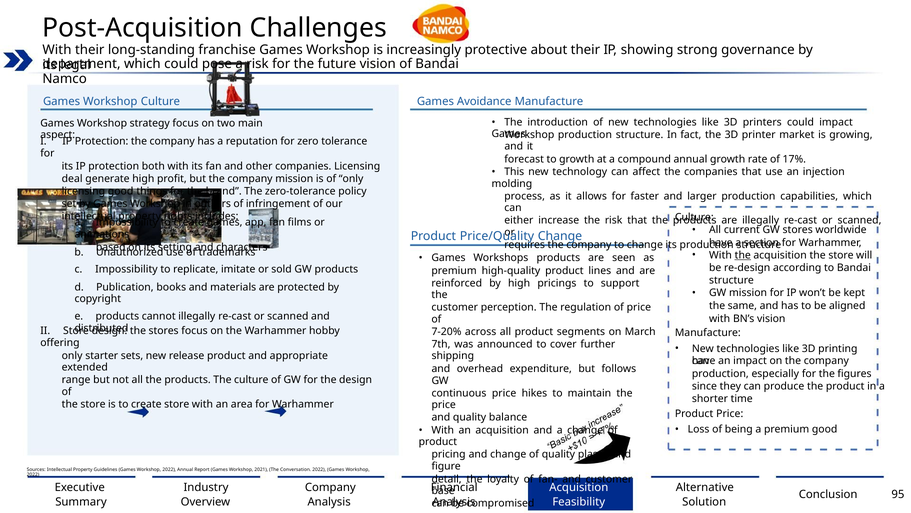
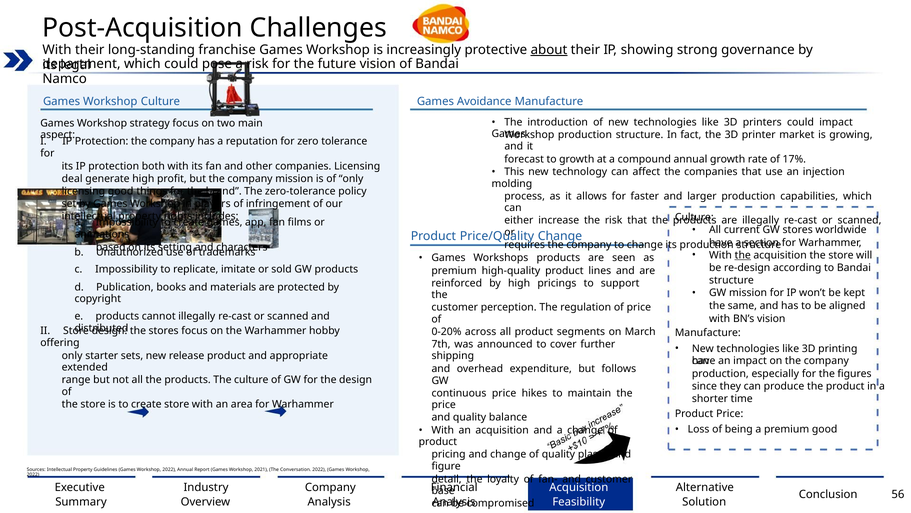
about underline: none -> present (549, 50)
outliers: outliers -> players (213, 204)
7-20%: 7-20% -> 0-20% (446, 331)
95: 95 -> 56 (898, 494)
